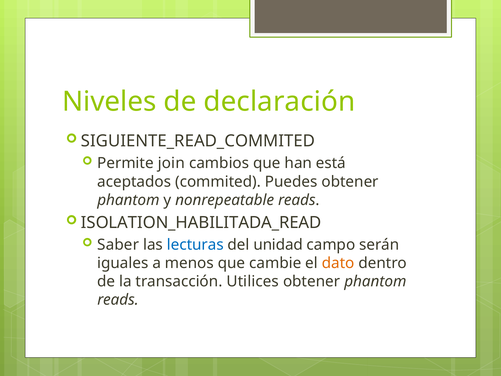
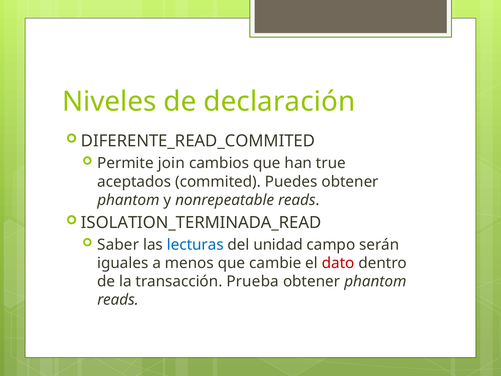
SIGUIENTE_READ_COMMITED: SIGUIENTE_READ_COMMITED -> DIFERENTE_READ_COMMITED (198, 141)
está: está -> true (331, 163)
ISOLATION_HABILITADA_READ: ISOLATION_HABILITADA_READ -> ISOLATION_TERMINADA_READ (201, 222)
dato colour: orange -> red (338, 263)
Utilices: Utilices -> Prueba (253, 281)
